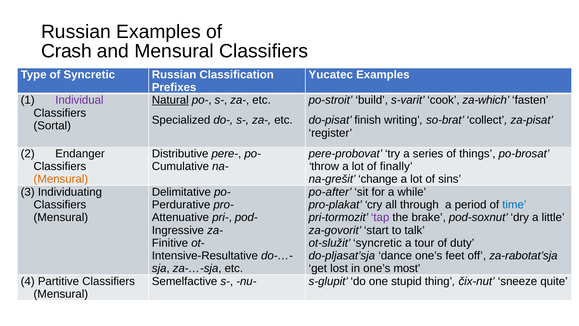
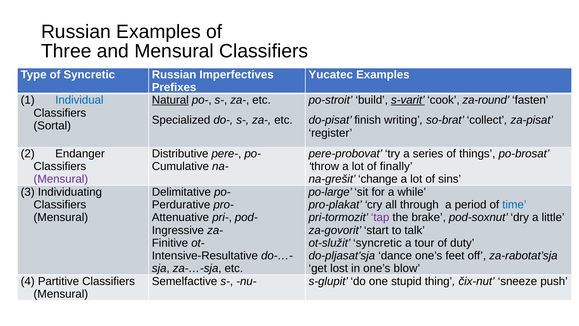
Crash: Crash -> Three (66, 51)
Classification: Classification -> Imperfectives (237, 75)
Individual colour: purple -> blue (79, 100)
s-varit underline: none -> present (408, 100)
za-which: za-which -> za-round (486, 100)
Mensural colour: orange -> purple (61, 179)
po-after: po-after -> po-large (330, 192)
most: most -> blow (407, 268)
quite: quite -> push (554, 281)
